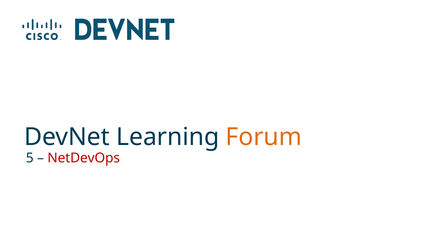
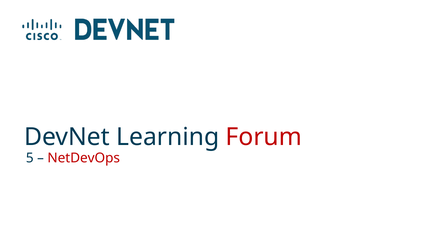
Forum colour: orange -> red (264, 137)
